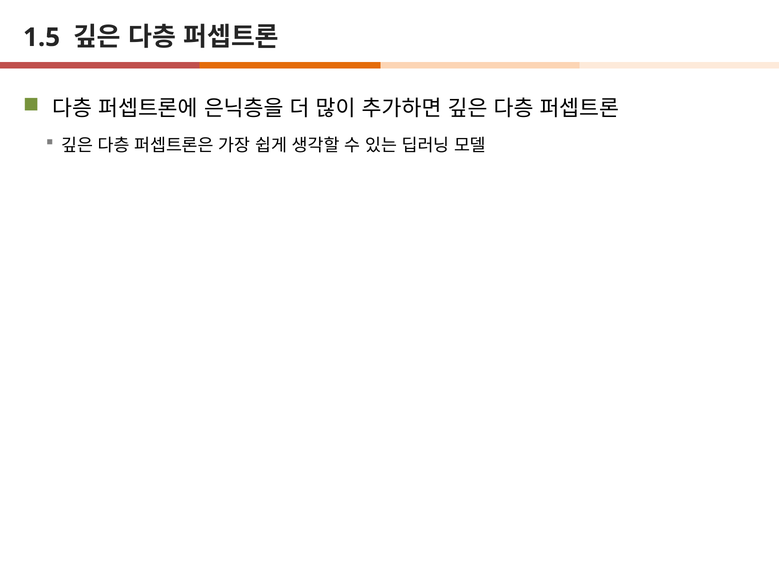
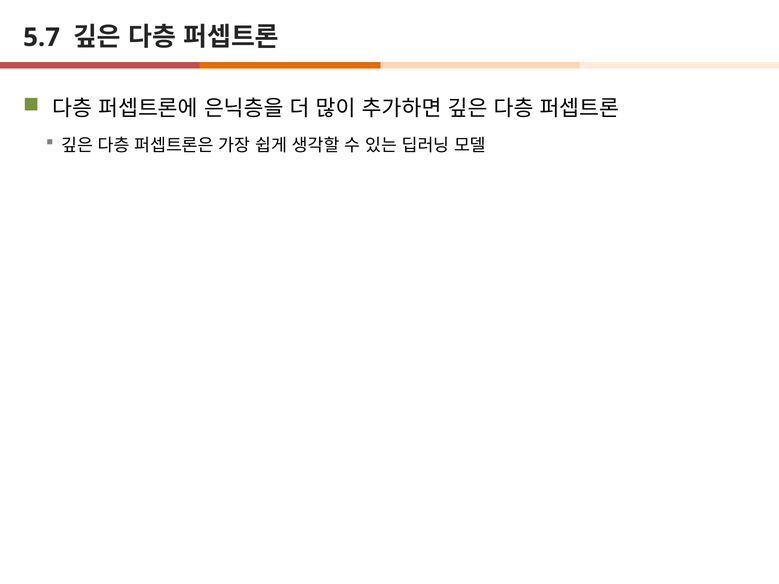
1.5: 1.5 -> 5.7 (42, 37)
